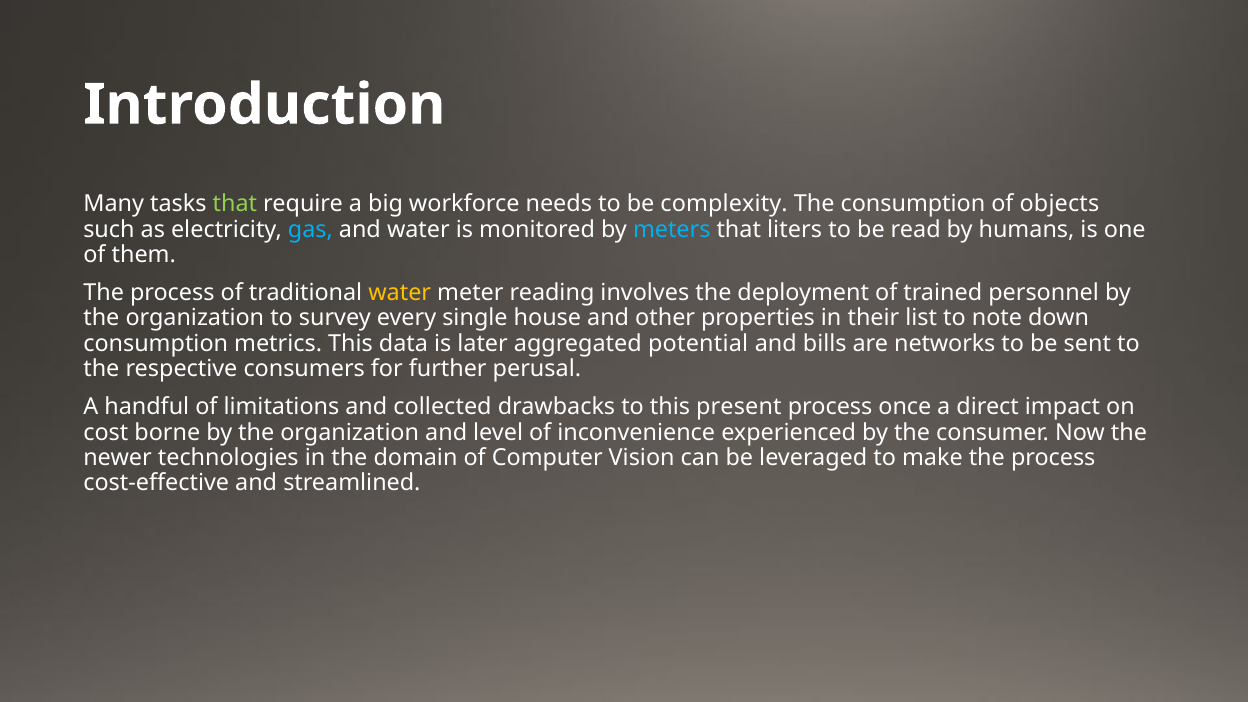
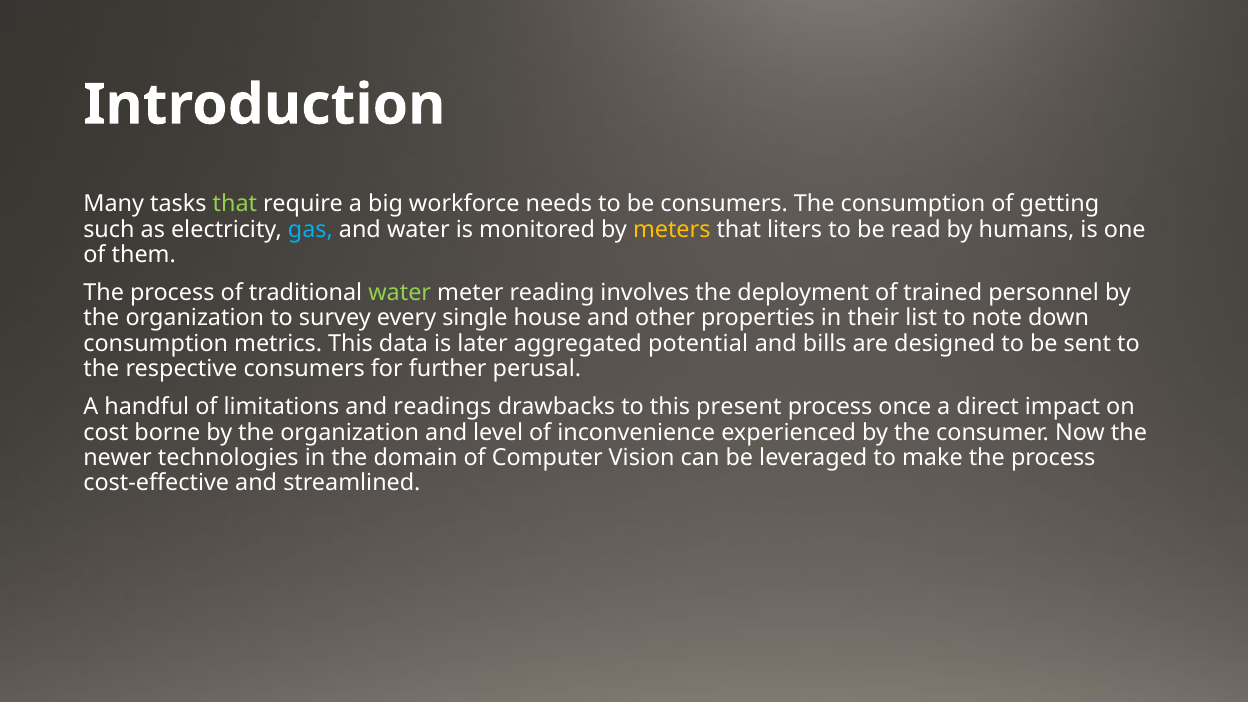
be complexity: complexity -> consumers (724, 204)
objects: objects -> getting (1060, 204)
meters colour: light blue -> yellow (672, 229)
water colour: yellow -> light green (400, 293)
networks: networks -> designed (945, 343)
collected: collected -> readings (442, 407)
